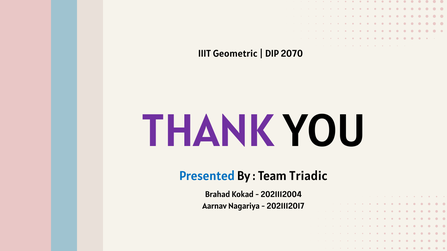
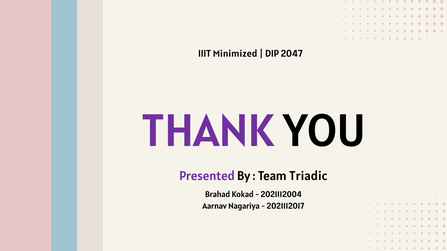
Geometric: Geometric -> Minimized (235, 54)
2070: 2070 -> 2047 (292, 54)
Presented colour: blue -> purple (207, 176)
